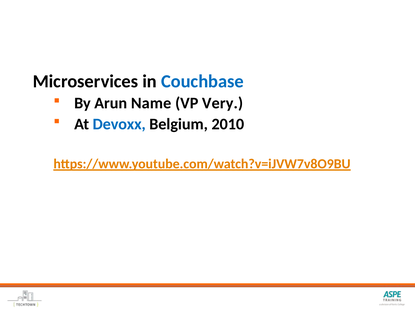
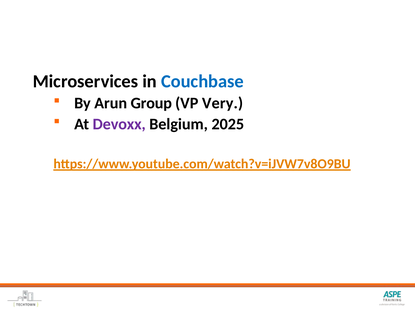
Name: Name -> Group (151, 103)
Devoxx colour: blue -> purple (119, 124)
2010: 2010 -> 2025 (228, 124)
